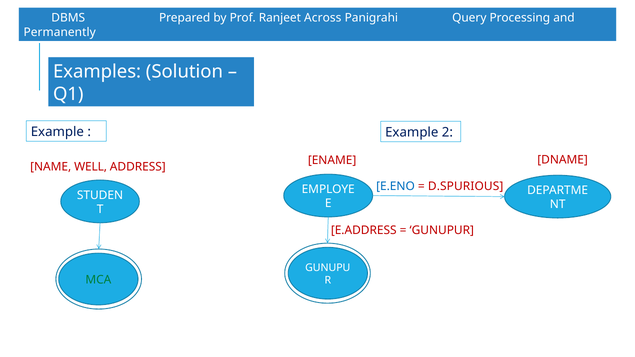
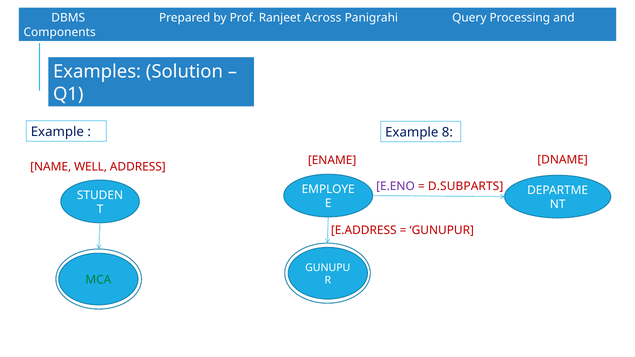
Permanently: Permanently -> Components (60, 32)
2: 2 -> 8 (447, 132)
E.ENO colour: blue -> purple (395, 186)
D.SPURIOUS: D.SPURIOUS -> D.SUBPARTS (466, 186)
